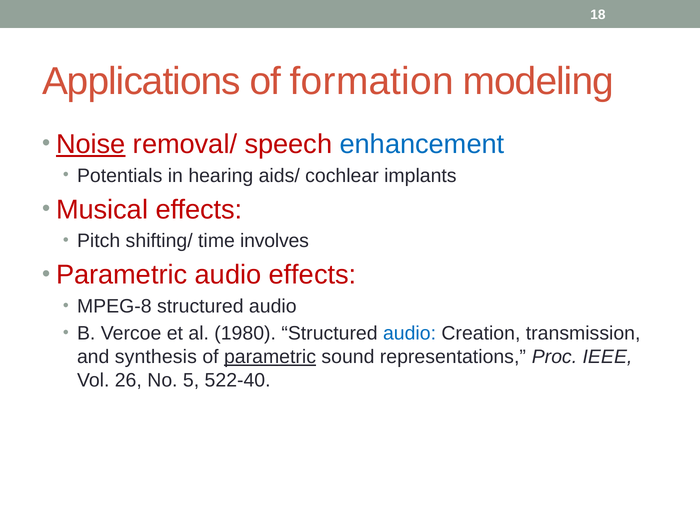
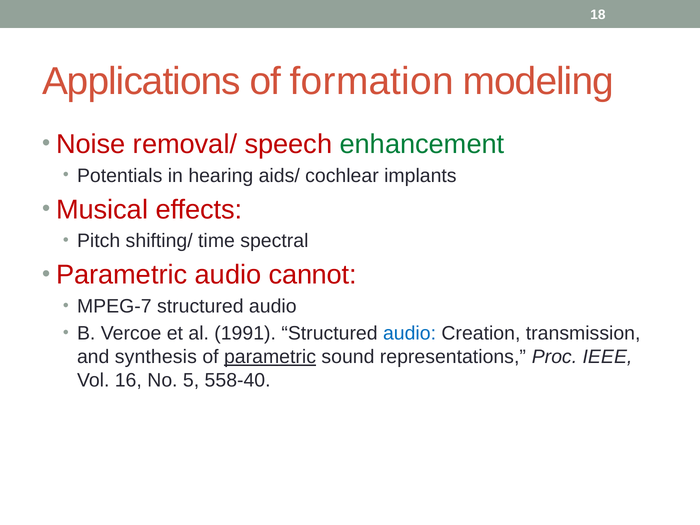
Noise underline: present -> none (91, 144)
enhancement colour: blue -> green (422, 144)
involves: involves -> spectral (274, 241)
audio effects: effects -> cannot (313, 275)
MPEG-8: MPEG-8 -> MPEG-7 (114, 306)
1980: 1980 -> 1991 (245, 334)
26: 26 -> 16 (128, 380)
522-40: 522-40 -> 558-40 (238, 380)
